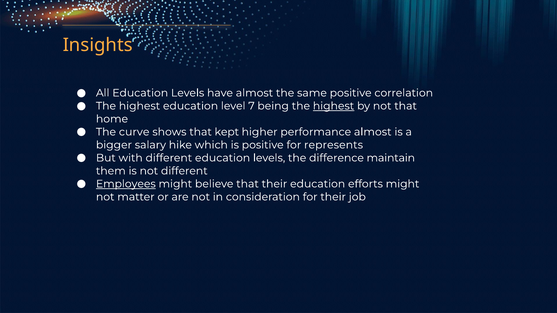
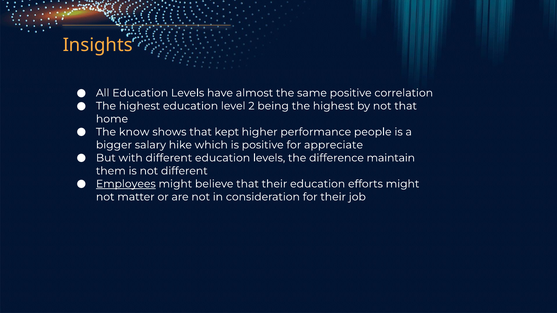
7: 7 -> 2 (251, 106)
highest underline: present -> none (334, 106)
curve: curve -> know (134, 132)
performance almost: almost -> people (373, 132)
represents: represents -> appreciate (334, 145)
